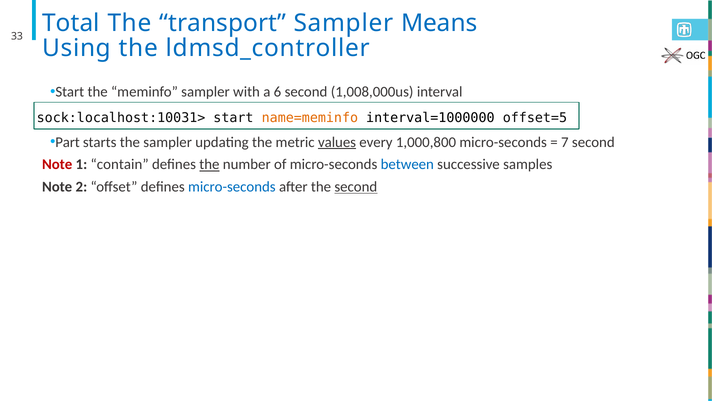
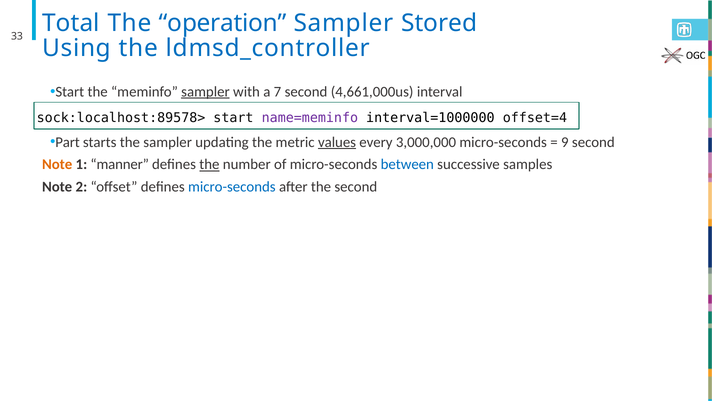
transport: transport -> operation (223, 23)
Means: Means -> Stored (439, 23)
sampler underline: none -> present (205, 92)
6: 6 -> 7 (277, 92)
1,008,000us: 1,008,000us -> 4,661,000us (372, 92)
sock:localhost:10031>: sock:localhost:10031> -> sock:localhost:89578> (121, 118)
name=meminfo colour: orange -> purple (310, 118)
offset=5: offset=5 -> offset=4 (535, 118)
1,000,800: 1,000,800 -> 3,000,000 (426, 142)
7: 7 -> 9 (565, 142)
Note colour: red -> orange (57, 164)
contain: contain -> manner (120, 164)
second underline: present -> none (356, 187)
